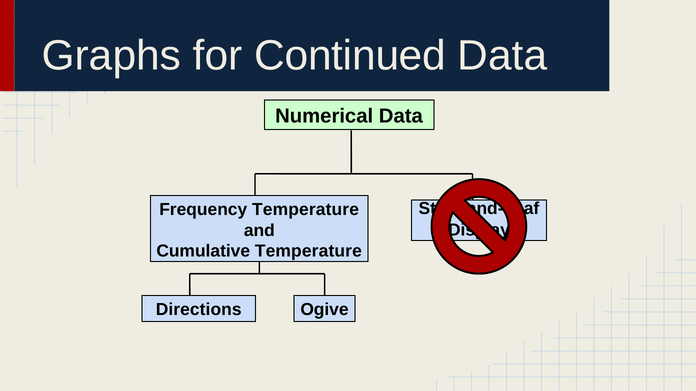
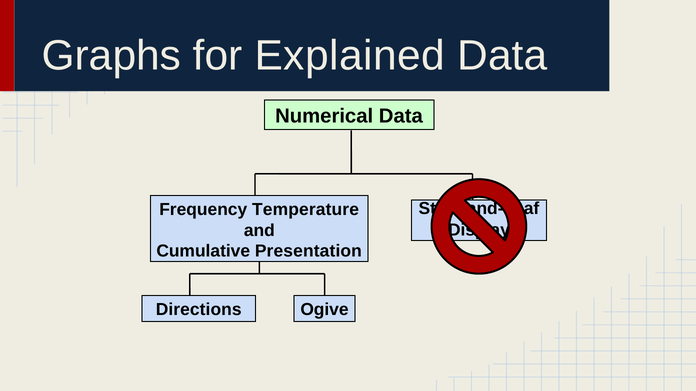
Continued: Continued -> Explained (350, 56)
Cumulative Temperature: Temperature -> Presentation (308, 251)
